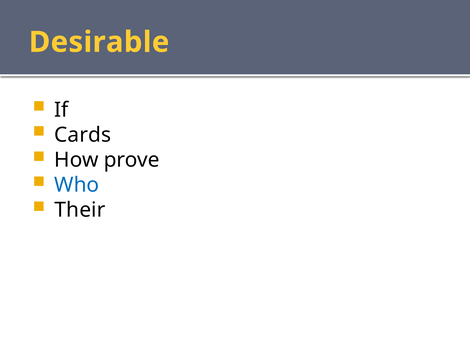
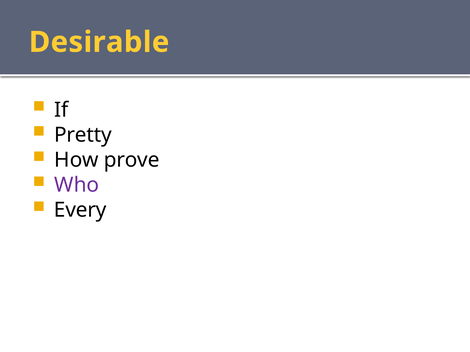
Cards: Cards -> Pretty (83, 135)
Who colour: blue -> purple (77, 185)
Their: Their -> Every (80, 210)
